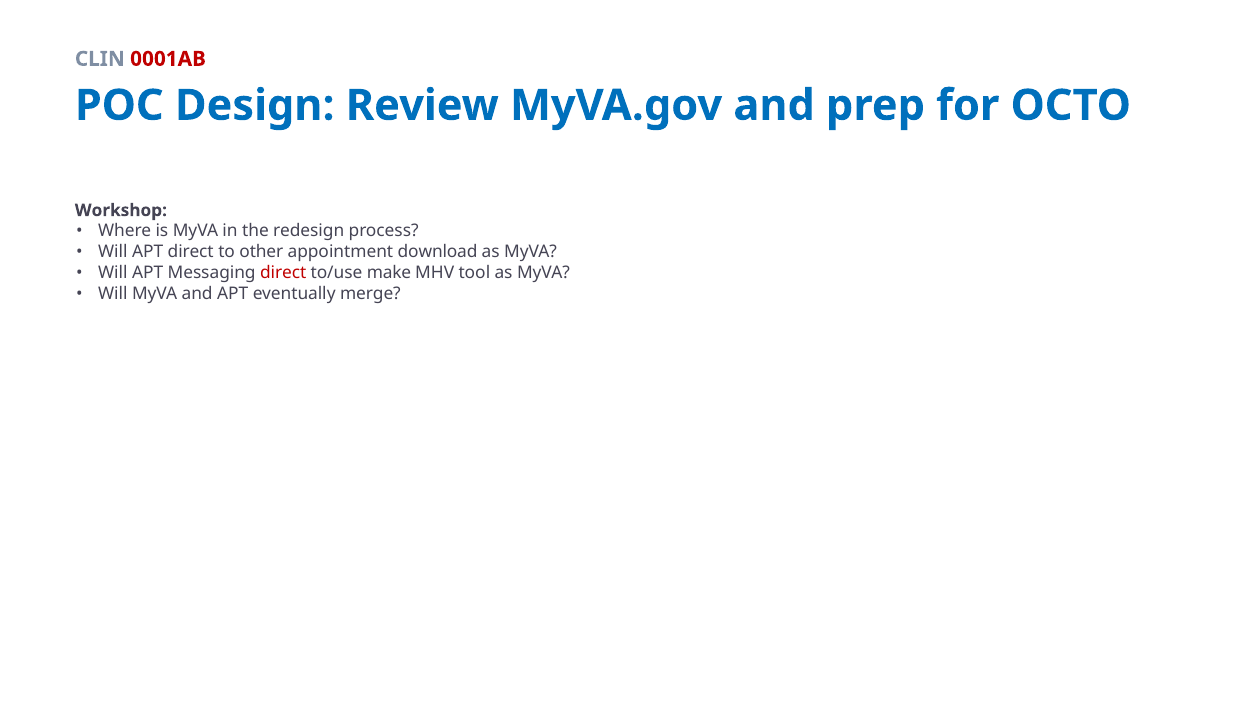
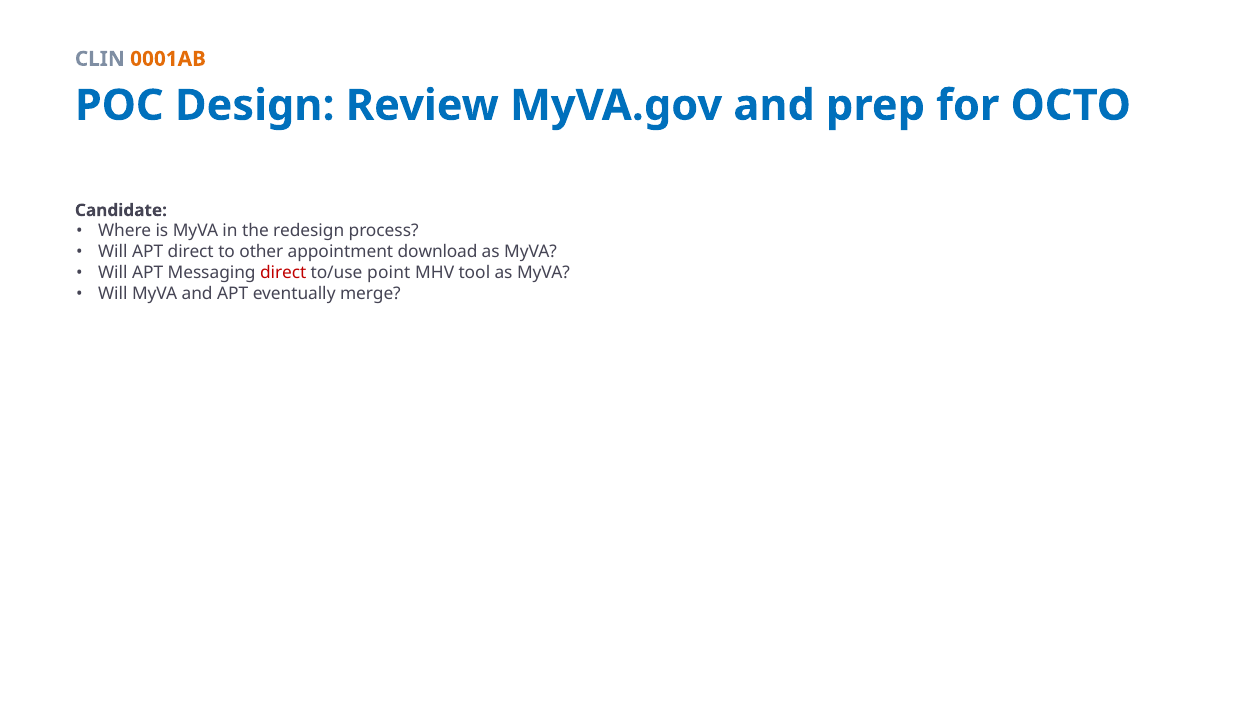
0001AB colour: red -> orange (168, 59)
Workshop: Workshop -> Candidate (121, 210)
make: make -> point (389, 273)
